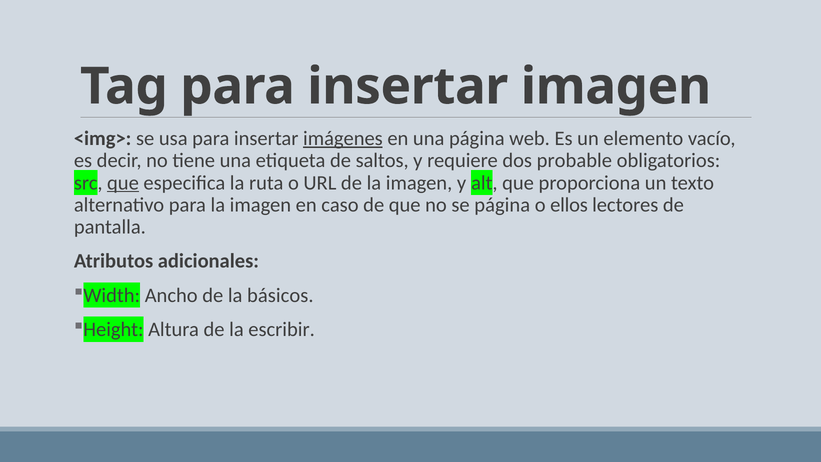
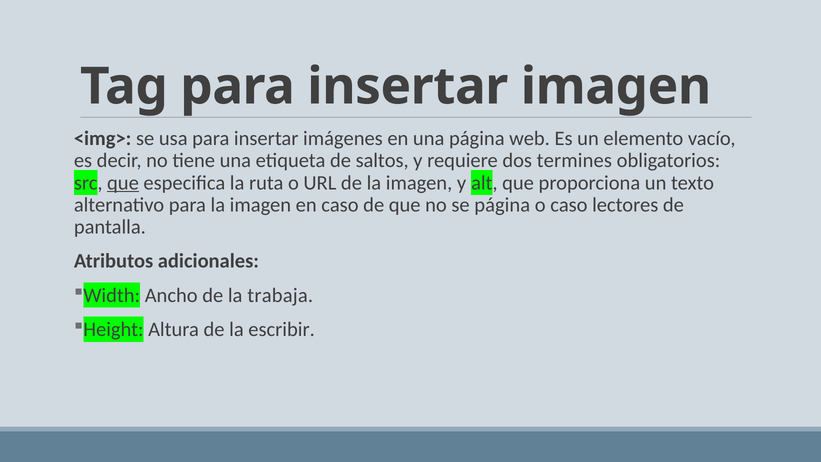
imágenes underline: present -> none (343, 138)
probable: probable -> termines (574, 160)
o ellos: ellos -> caso (569, 205)
básicos: básicos -> trabaja (280, 295)
